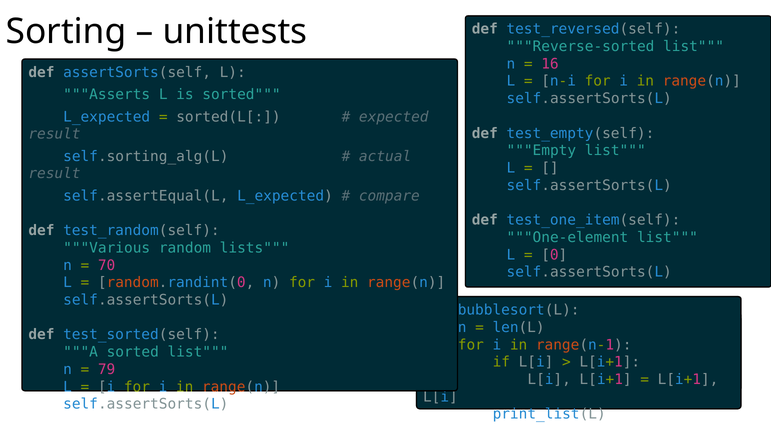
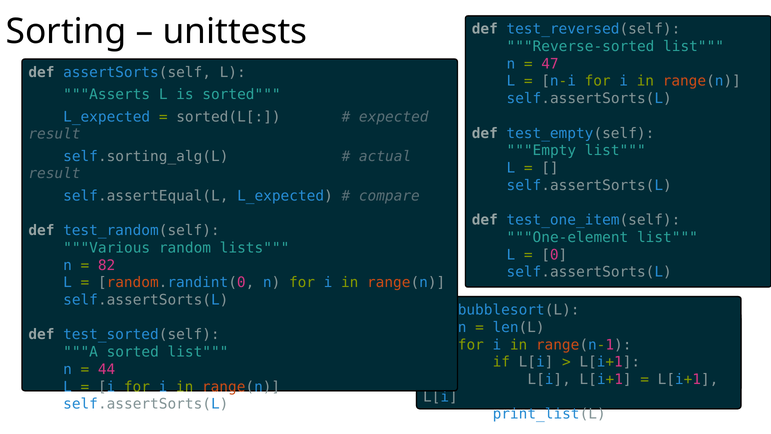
16: 16 -> 47 (550, 64)
70: 70 -> 82 (107, 265)
79: 79 -> 44 (107, 369)
